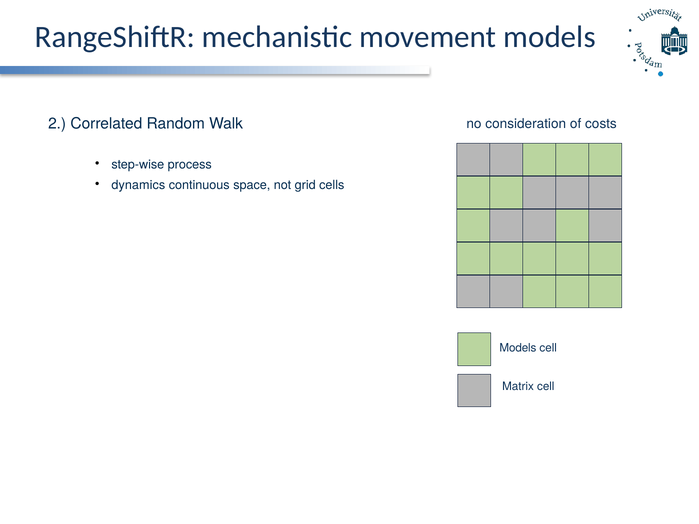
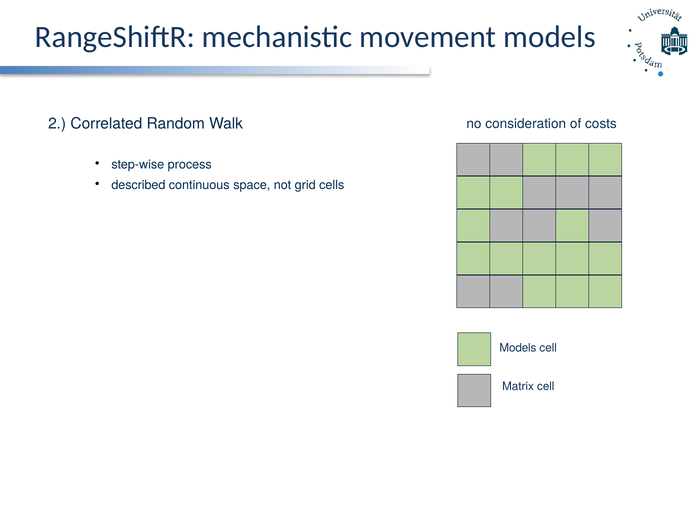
dynamics: dynamics -> described (138, 185)
